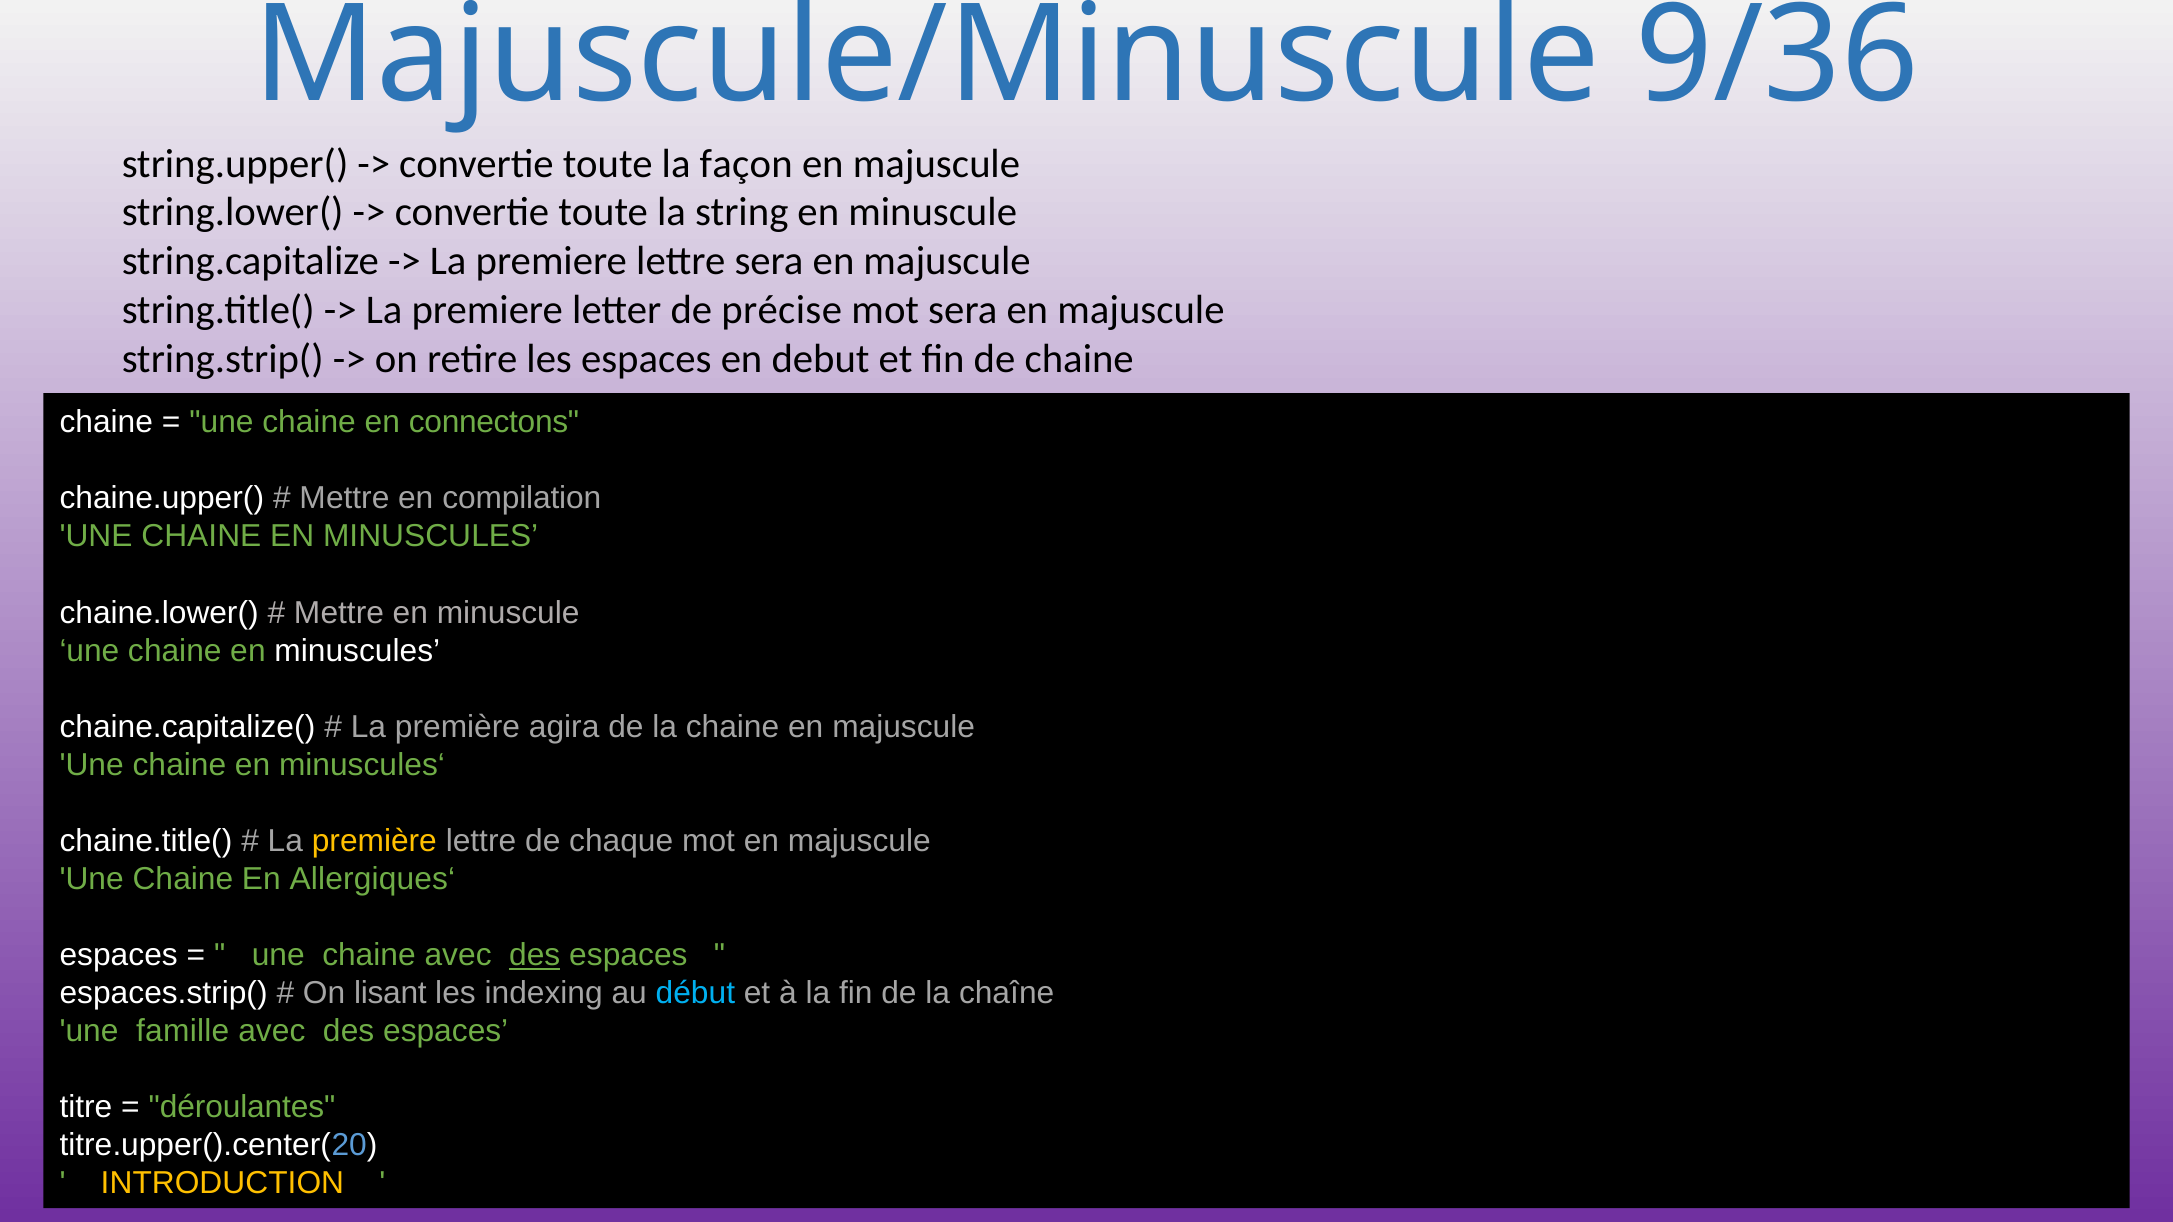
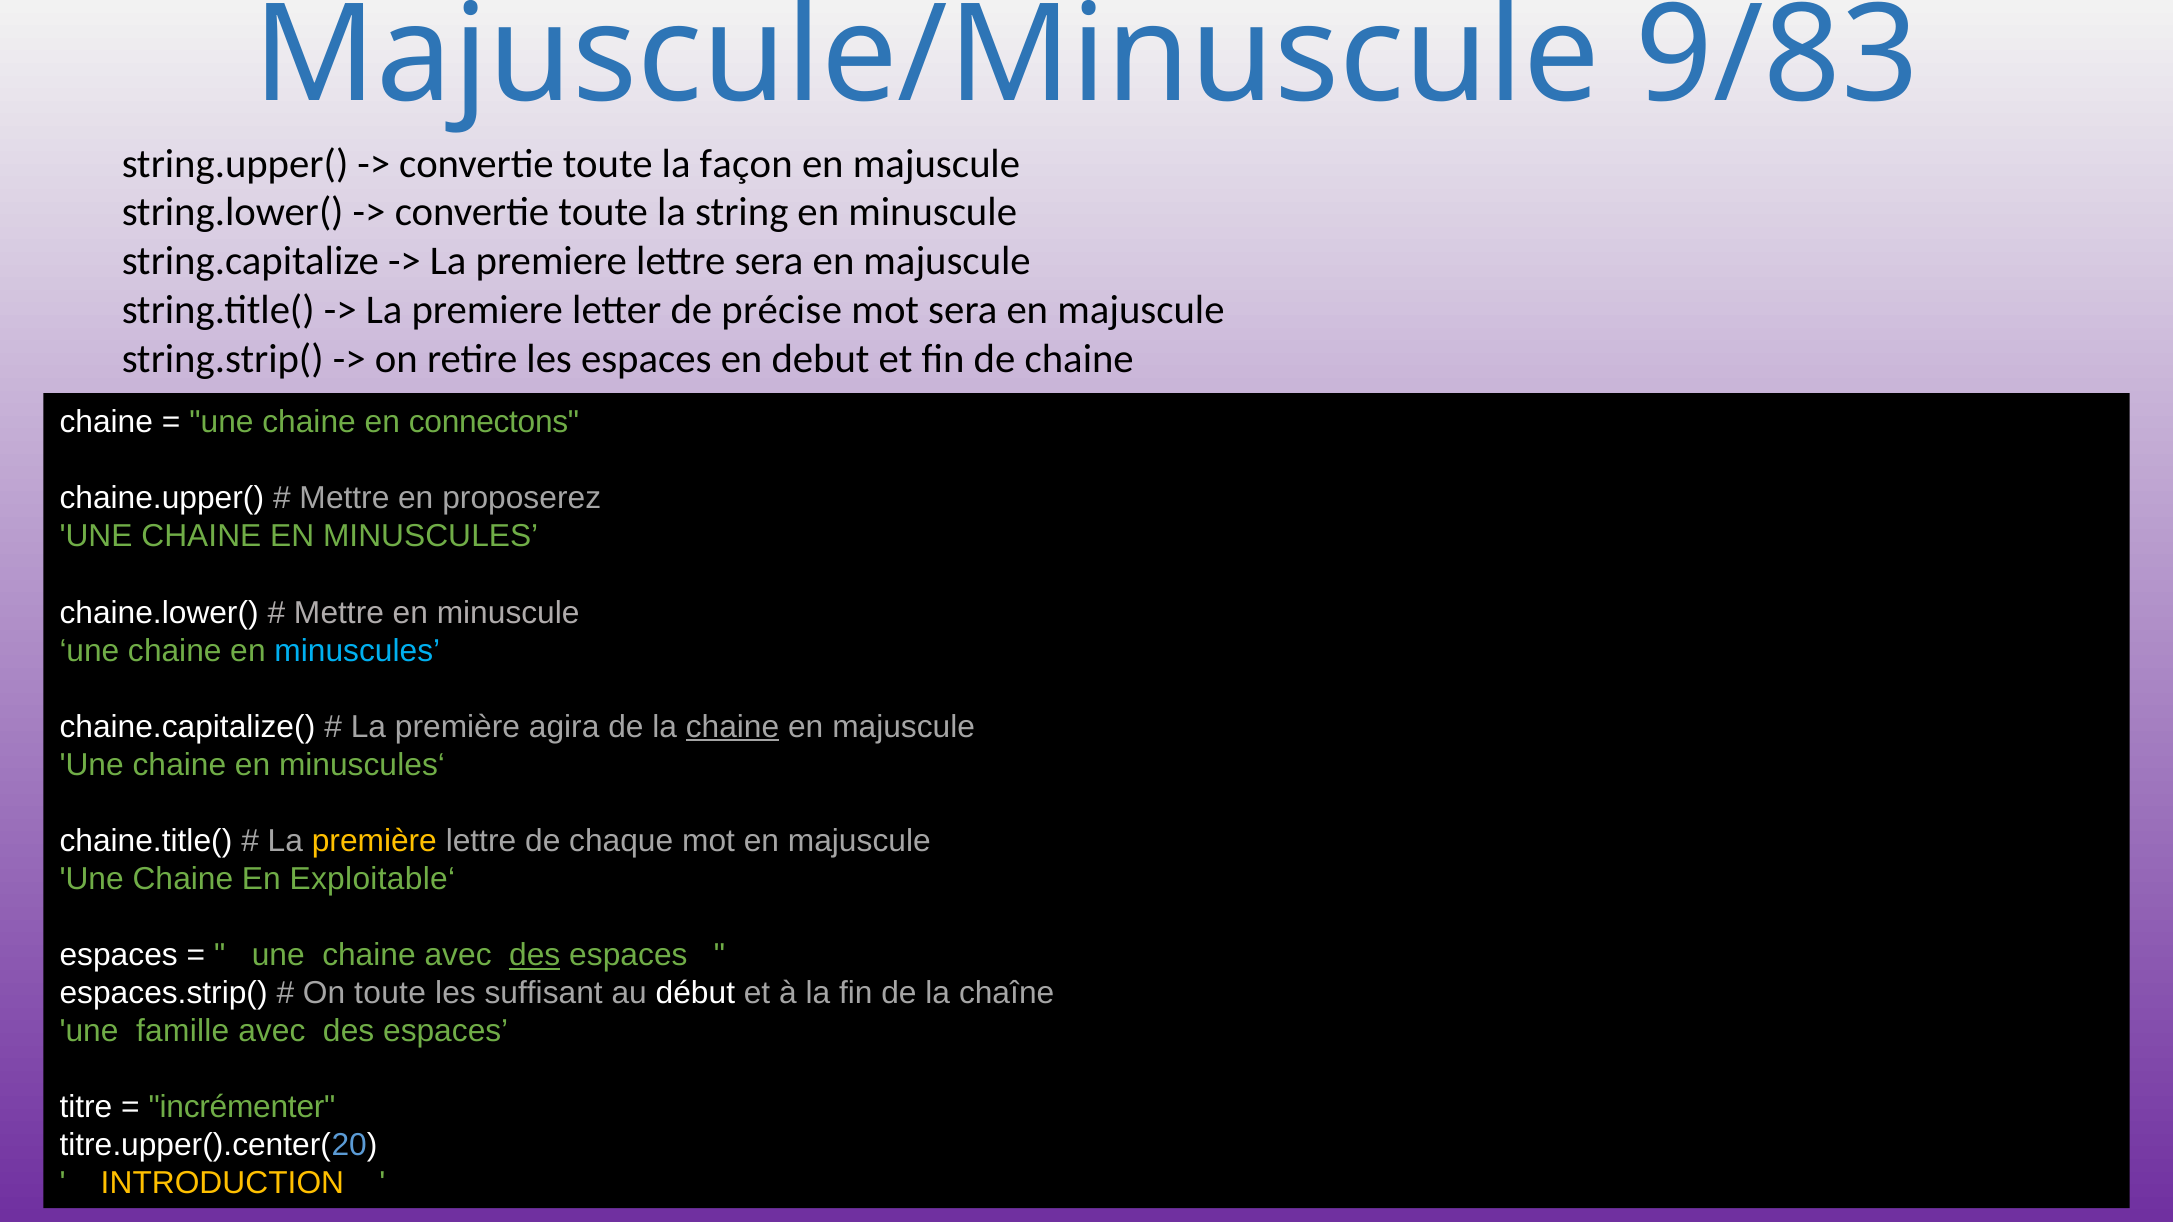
9/36: 9/36 -> 9/83 (1777, 56)
compilation: compilation -> proposerez (522, 499)
minuscules colour: white -> light blue (357, 651)
chaine underline: none -> present (733, 727)
Allergiques‘: Allergiques‘ -> Exploitable‘ (372, 879)
On lisant: lisant -> toute (390, 993)
indexing: indexing -> suffisant (544, 993)
début colour: light blue -> white (695, 993)
déroulantes: déroulantes -> incrémenter (242, 1107)
